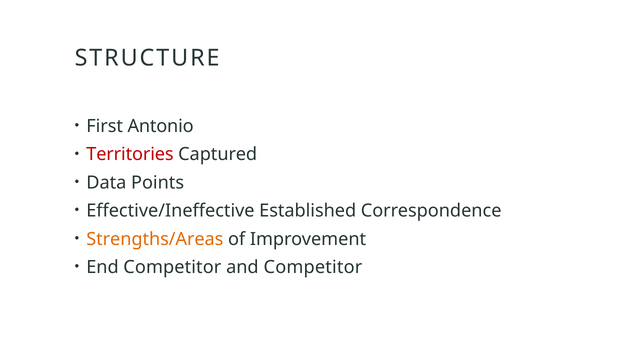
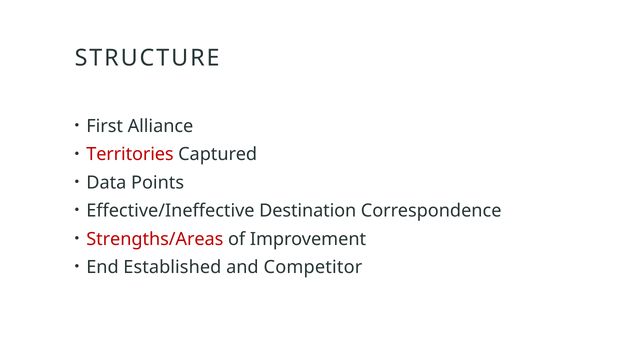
Antonio: Antonio -> Alliance (161, 126)
Established: Established -> Destination (308, 211)
Strengths/Areas colour: orange -> red (155, 239)
End Competitor: Competitor -> Established (172, 267)
